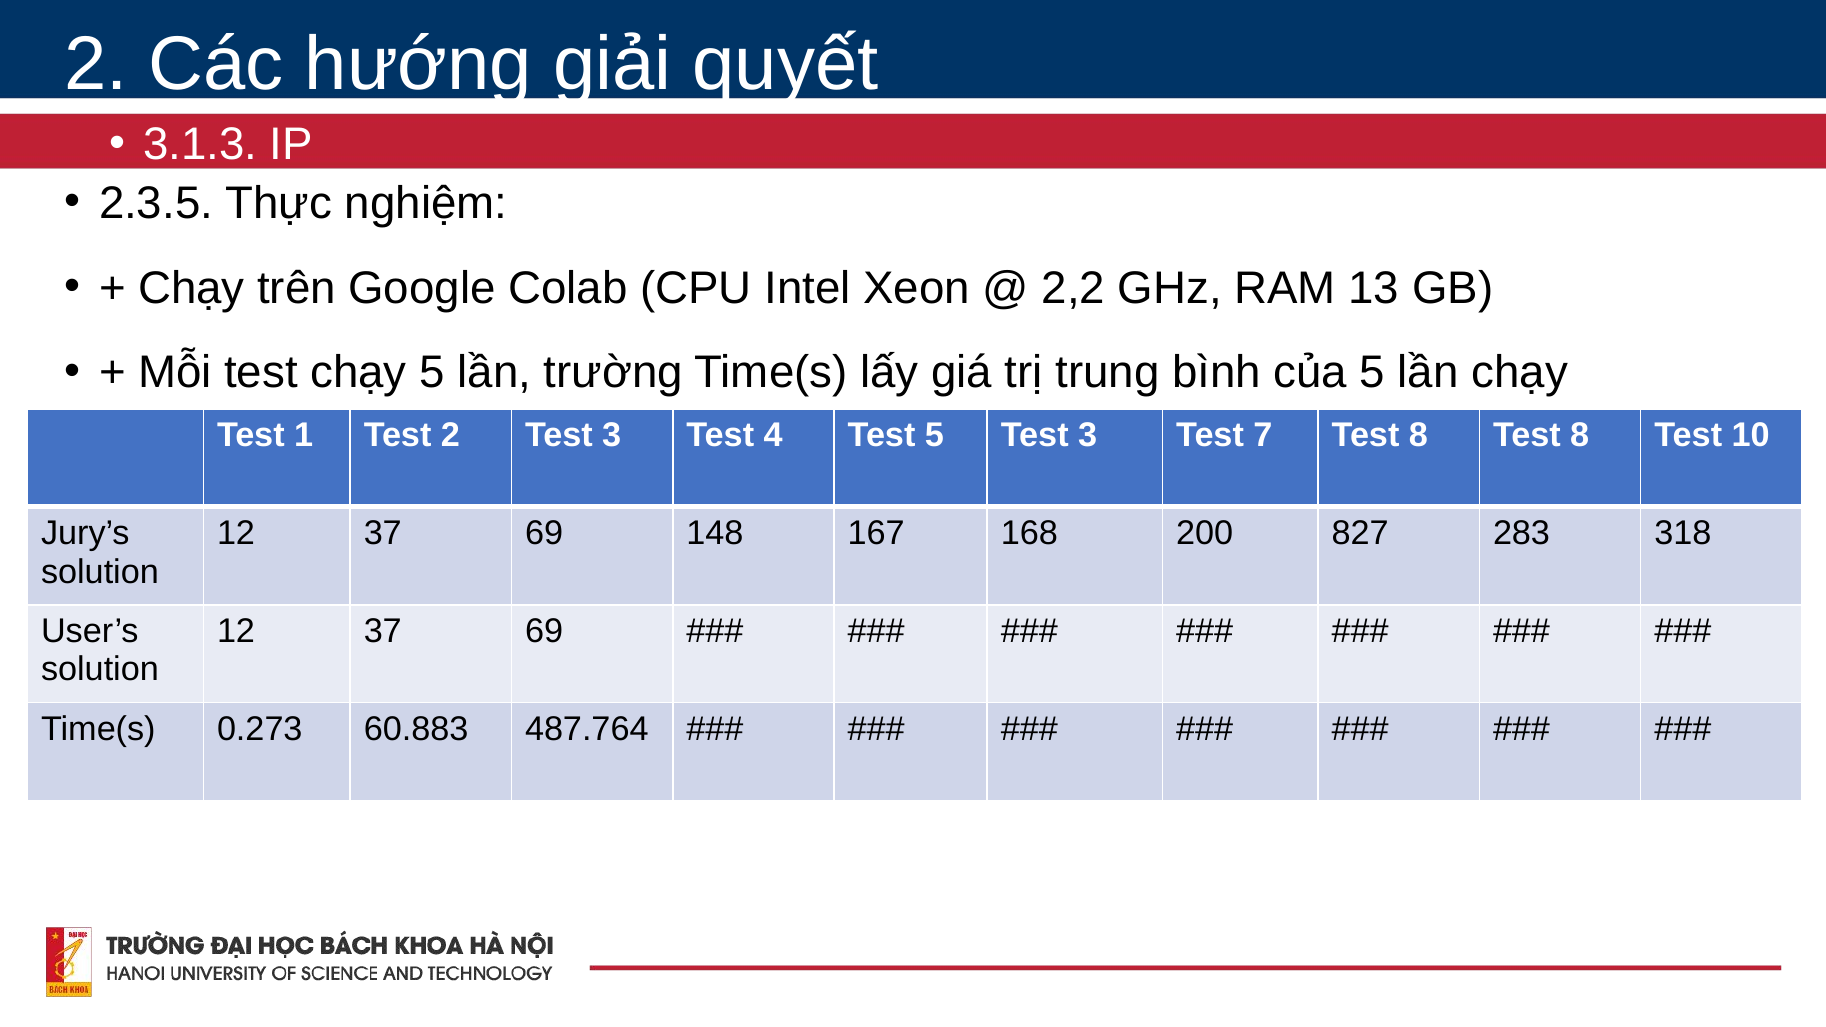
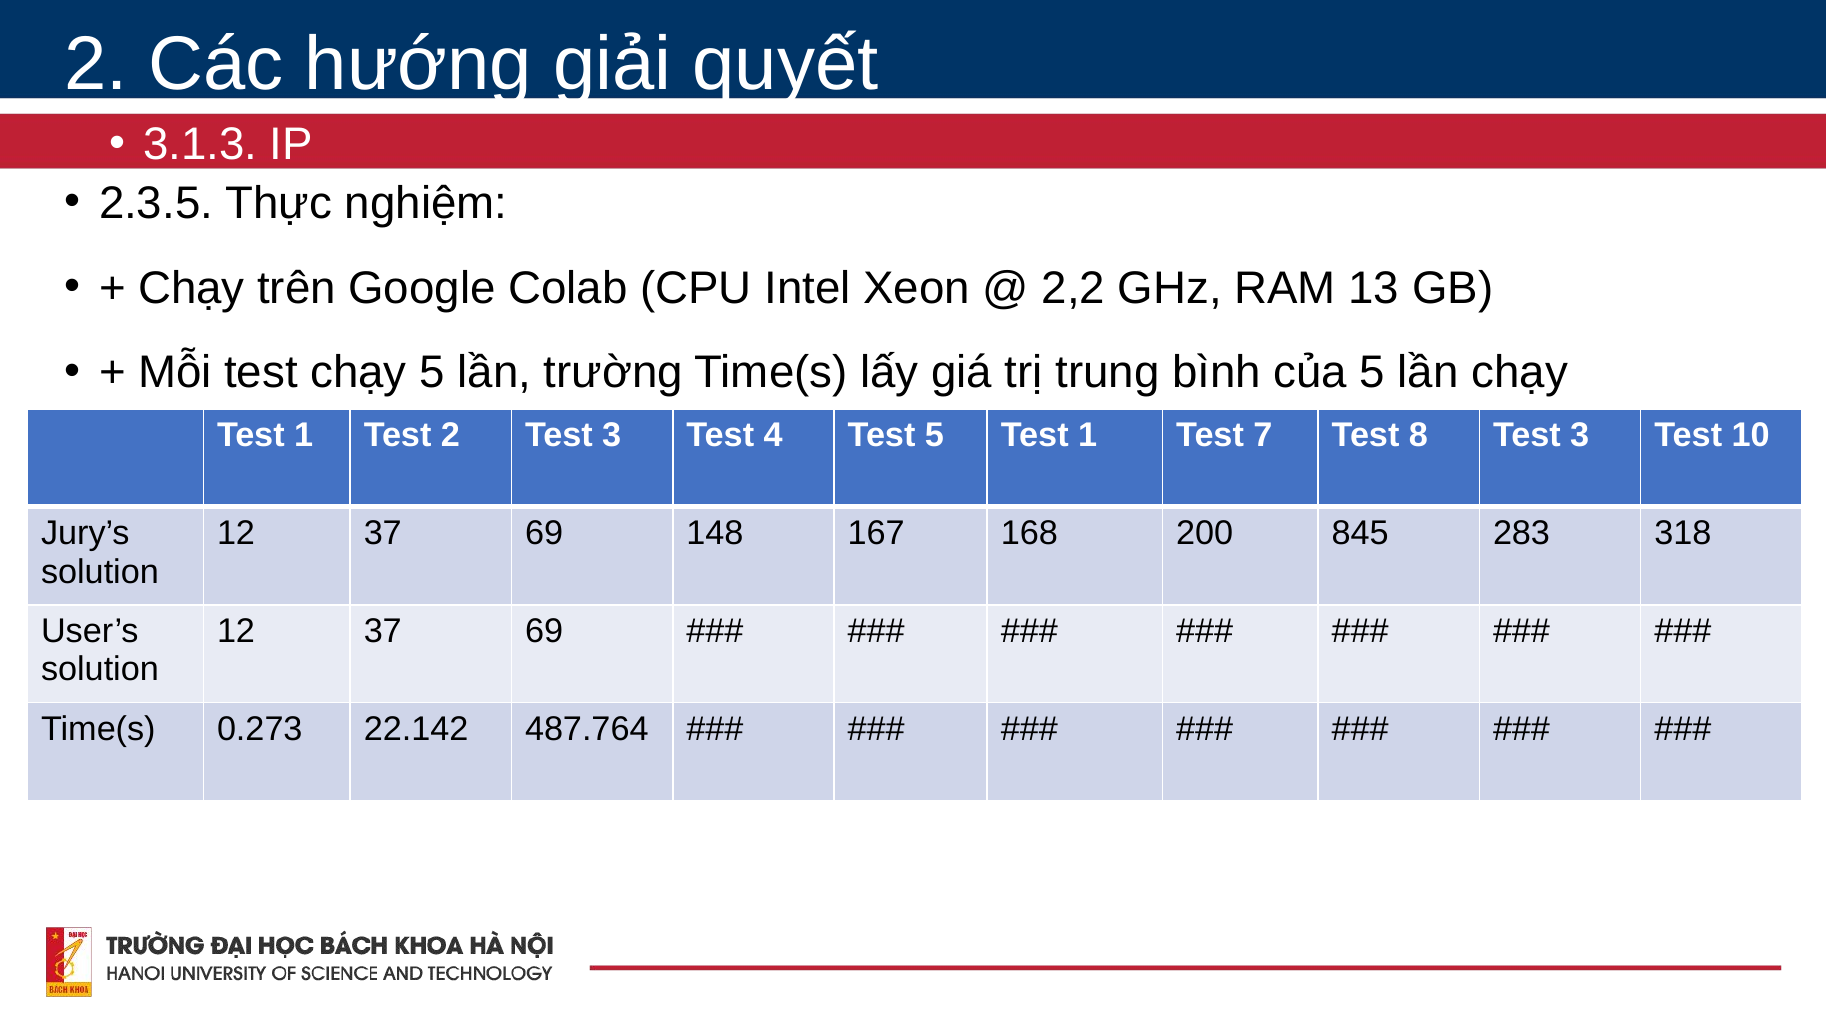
5 Test 3: 3 -> 1 (1088, 436)
8 Test 8: 8 -> 3 (1580, 436)
827: 827 -> 845 (1360, 534)
60.883: 60.883 -> 22.142 (416, 729)
